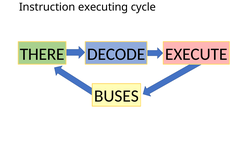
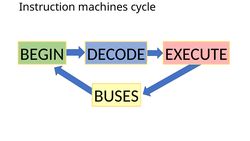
executing: executing -> machines (103, 7)
THERE: THERE -> BEGIN (42, 54)
